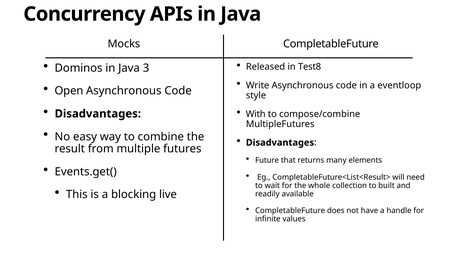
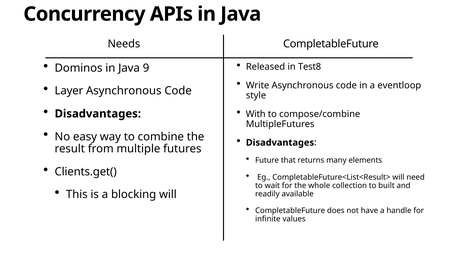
Mocks: Mocks -> Needs (124, 44)
3: 3 -> 9 (146, 68)
Open: Open -> Layer (69, 91)
Events.get(: Events.get( -> Clients.get( (86, 172)
blocking live: live -> will (168, 194)
